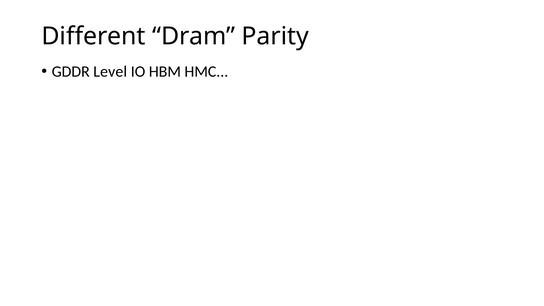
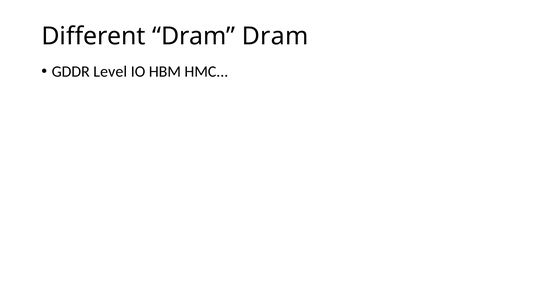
Dram Parity: Parity -> Dram (275, 36)
